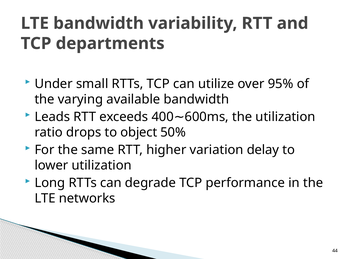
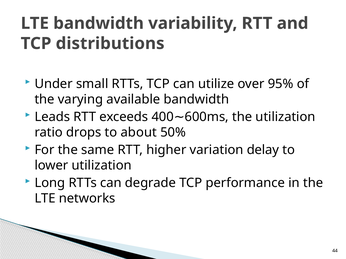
departments: departments -> distributions (110, 44)
object: object -> about (139, 133)
